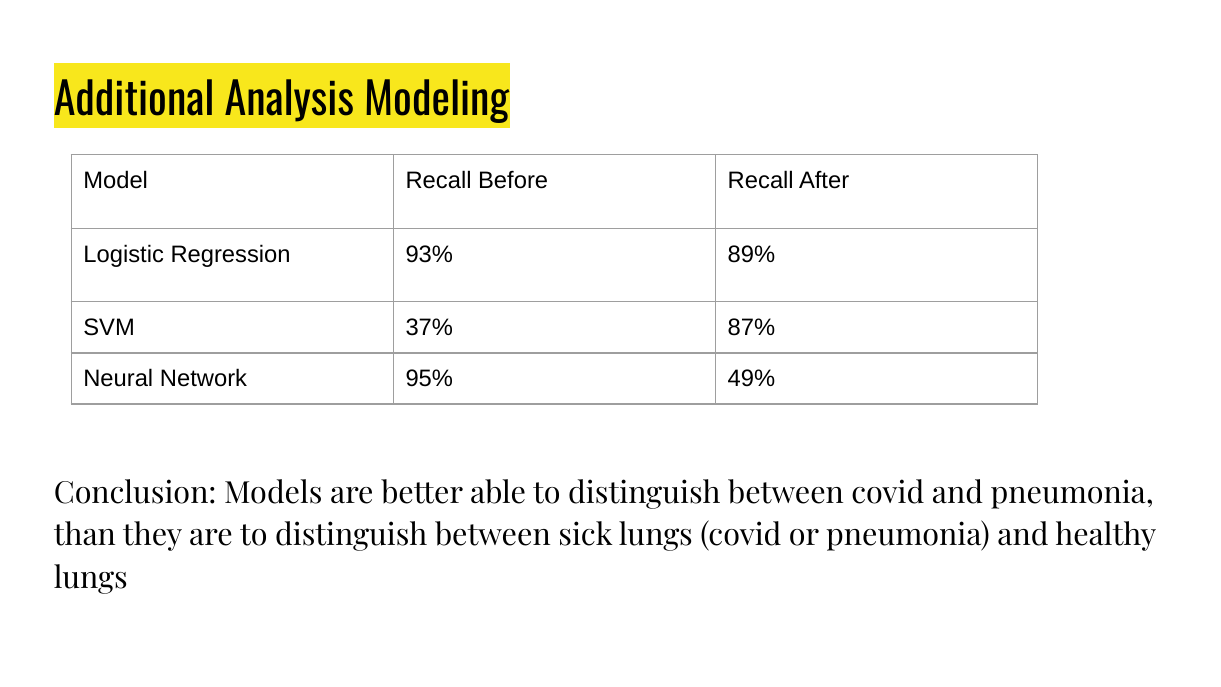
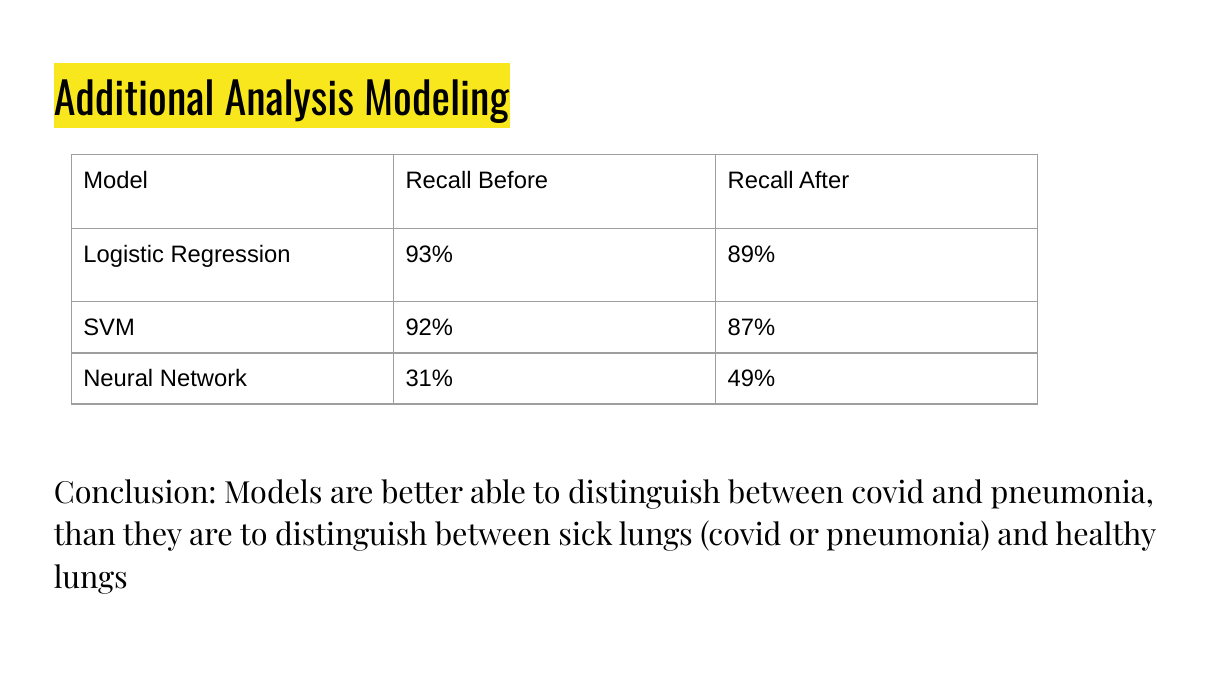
37%: 37% -> 92% (429, 328)
95%: 95% -> 31% (429, 379)
